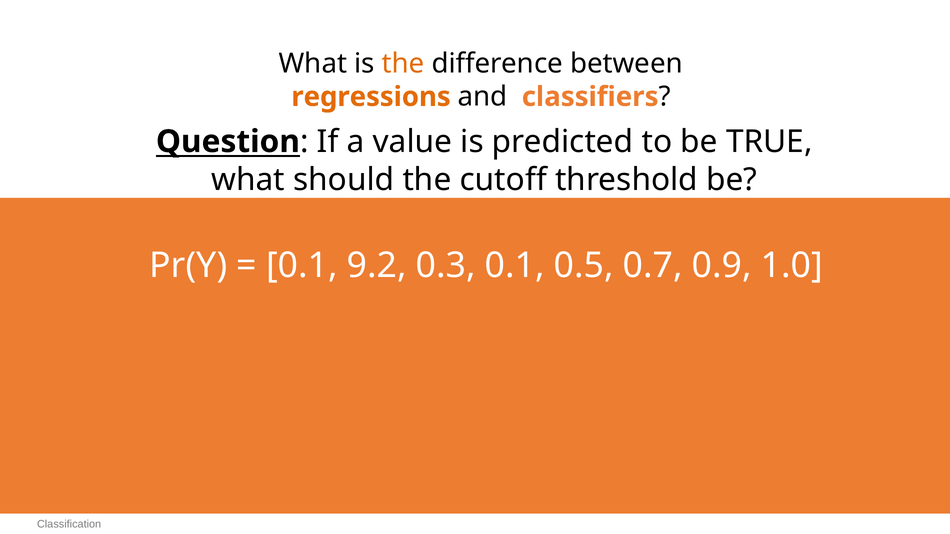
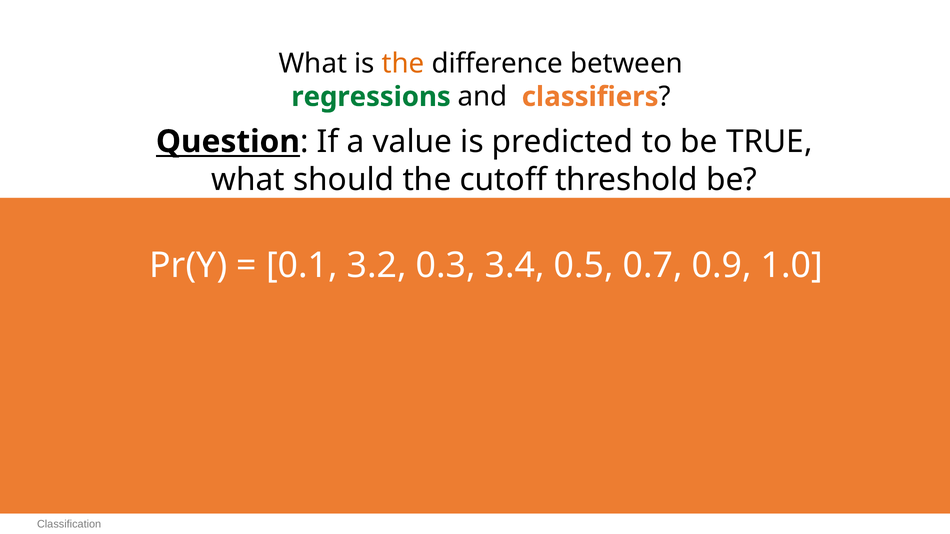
regressions colour: orange -> green (371, 97)
9.2: 9.2 -> 3.2 (377, 266)
0.3 0.1: 0.1 -> 3.4 (515, 266)
